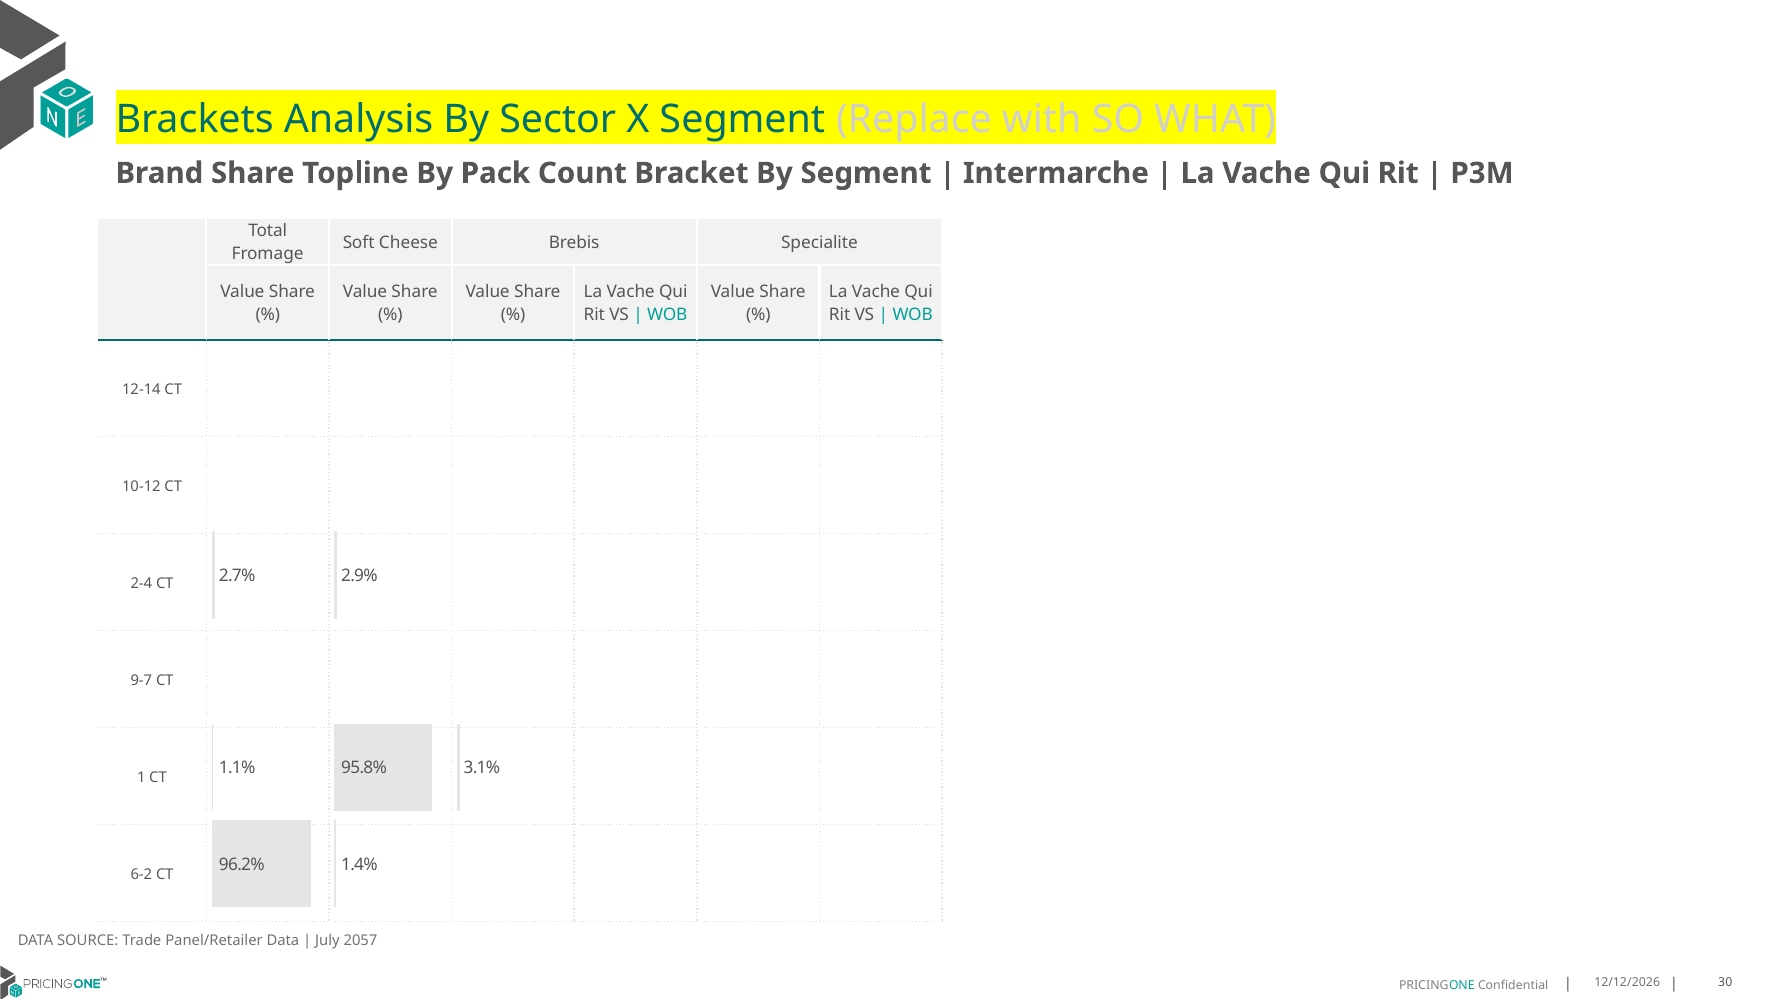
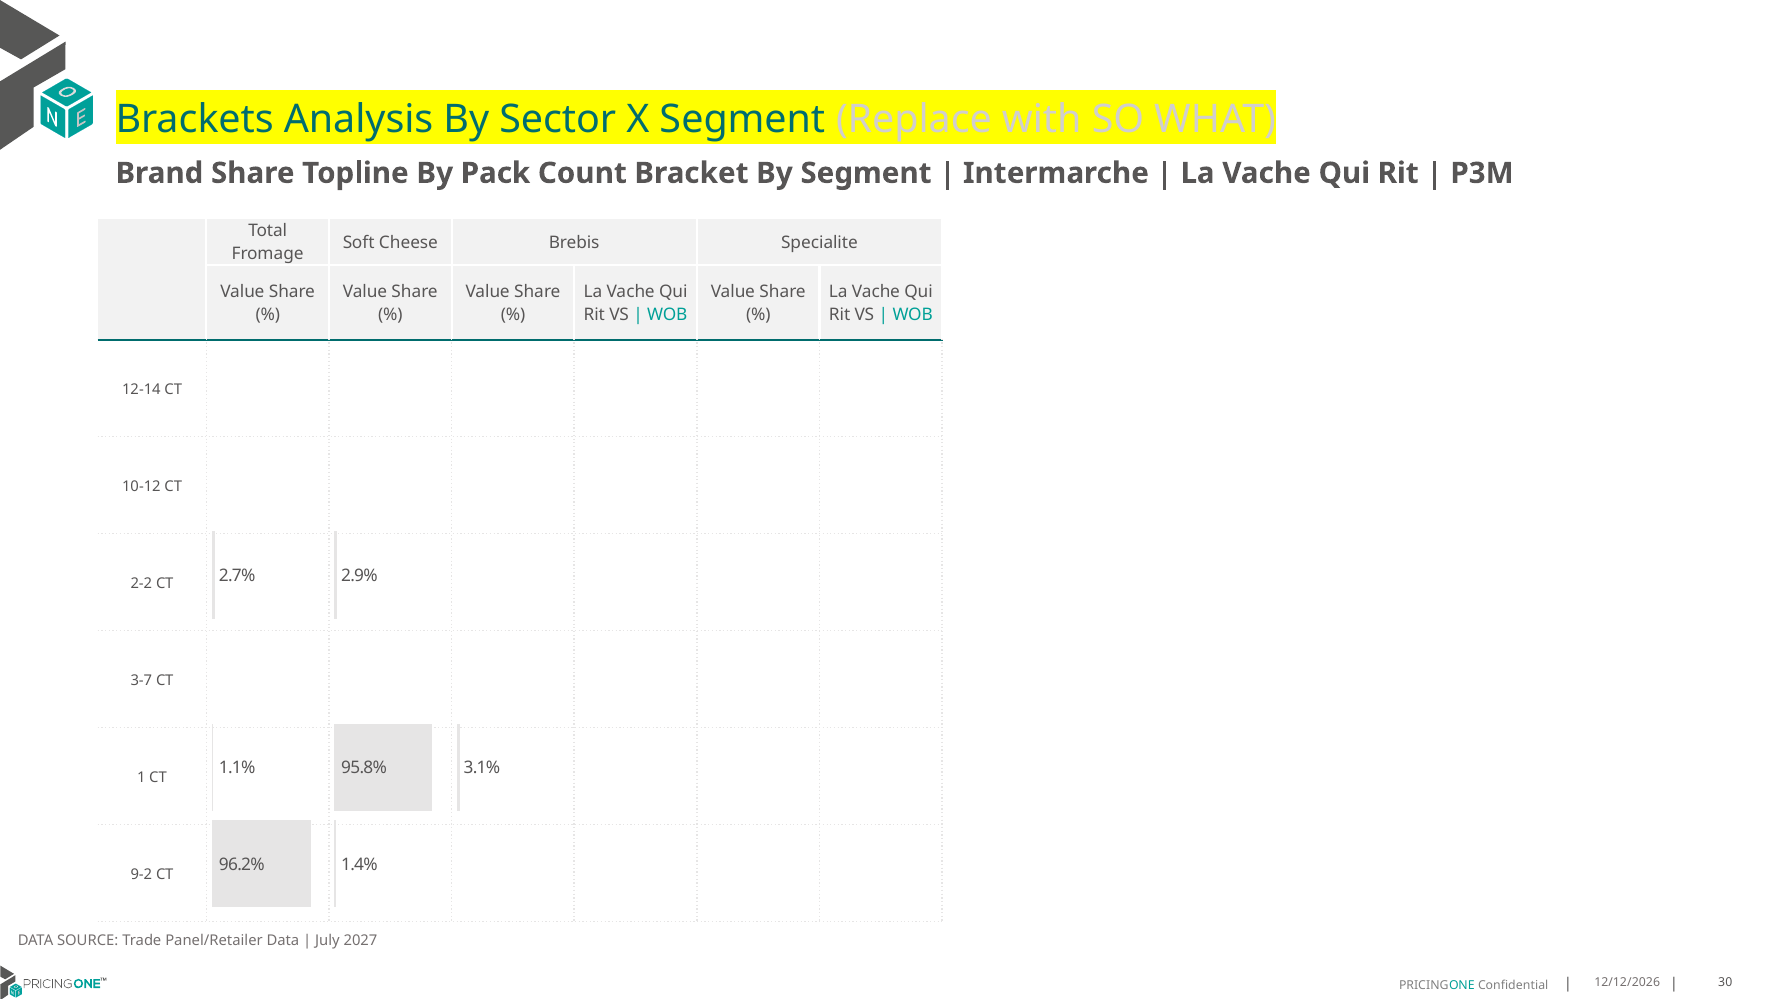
2-4: 2-4 -> 2-2 (141, 583)
9-7: 9-7 -> 3-7 (141, 680)
6-2: 6-2 -> 9-2 (141, 874)
2057: 2057 -> 2027 (361, 941)
